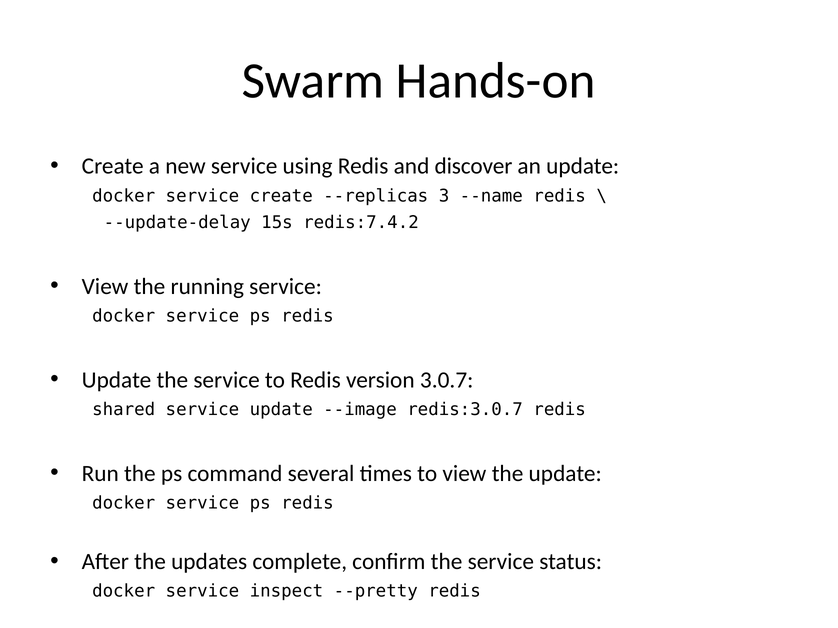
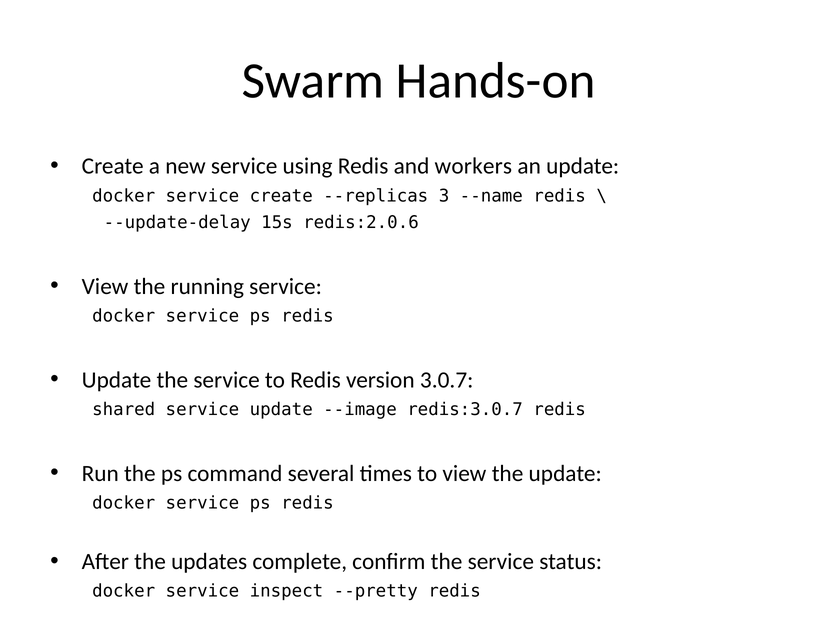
discover: discover -> workers (473, 166)
redis:7.4.2: redis:7.4.2 -> redis:2.0.6 (361, 223)
